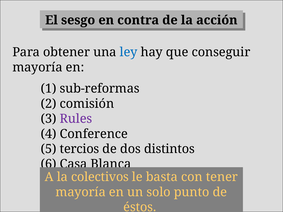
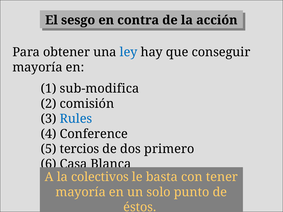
sub-reformas: sub-reformas -> sub-modifica (100, 89)
Rules colour: purple -> blue (76, 119)
distintos: distintos -> primero (169, 149)
